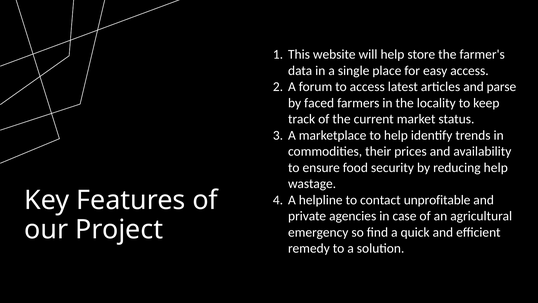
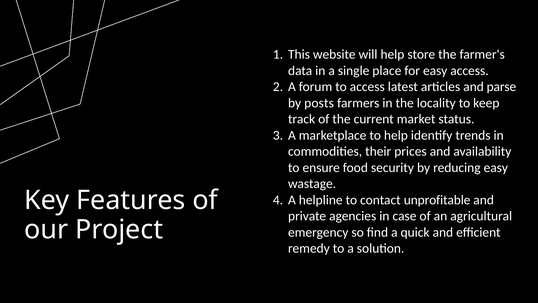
faced: faced -> posts (319, 103)
reducing help: help -> easy (496, 167)
